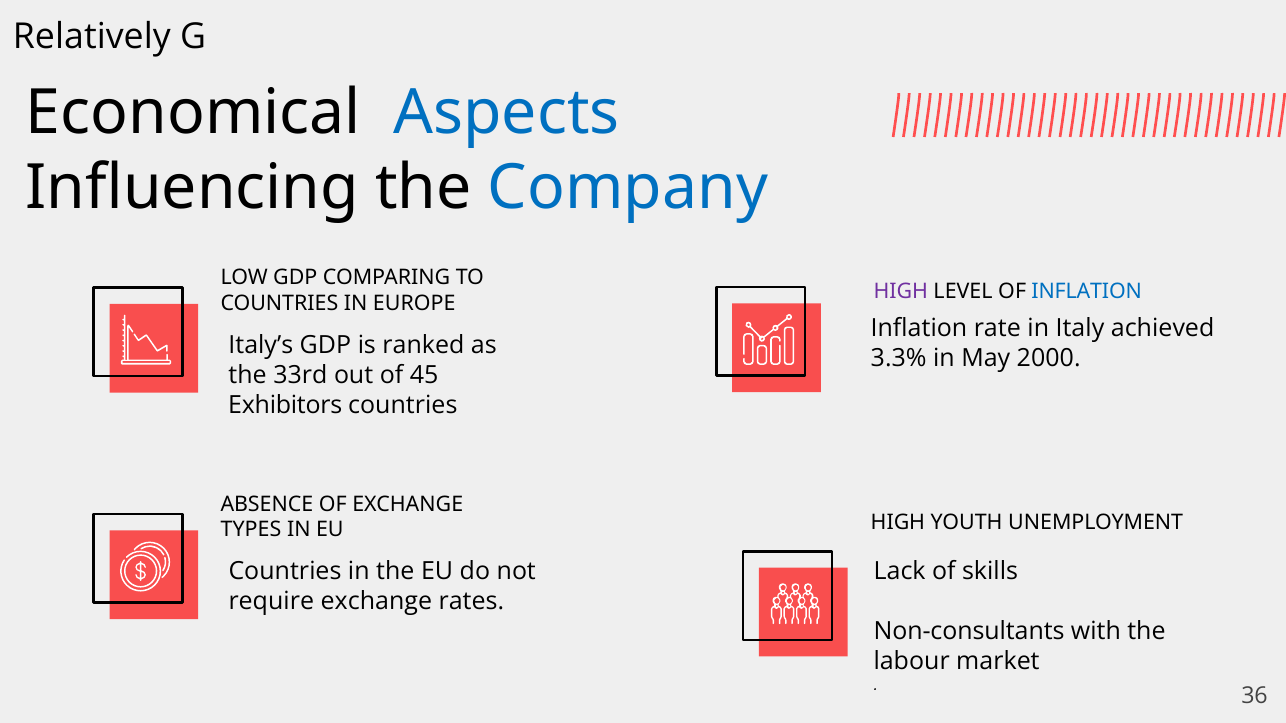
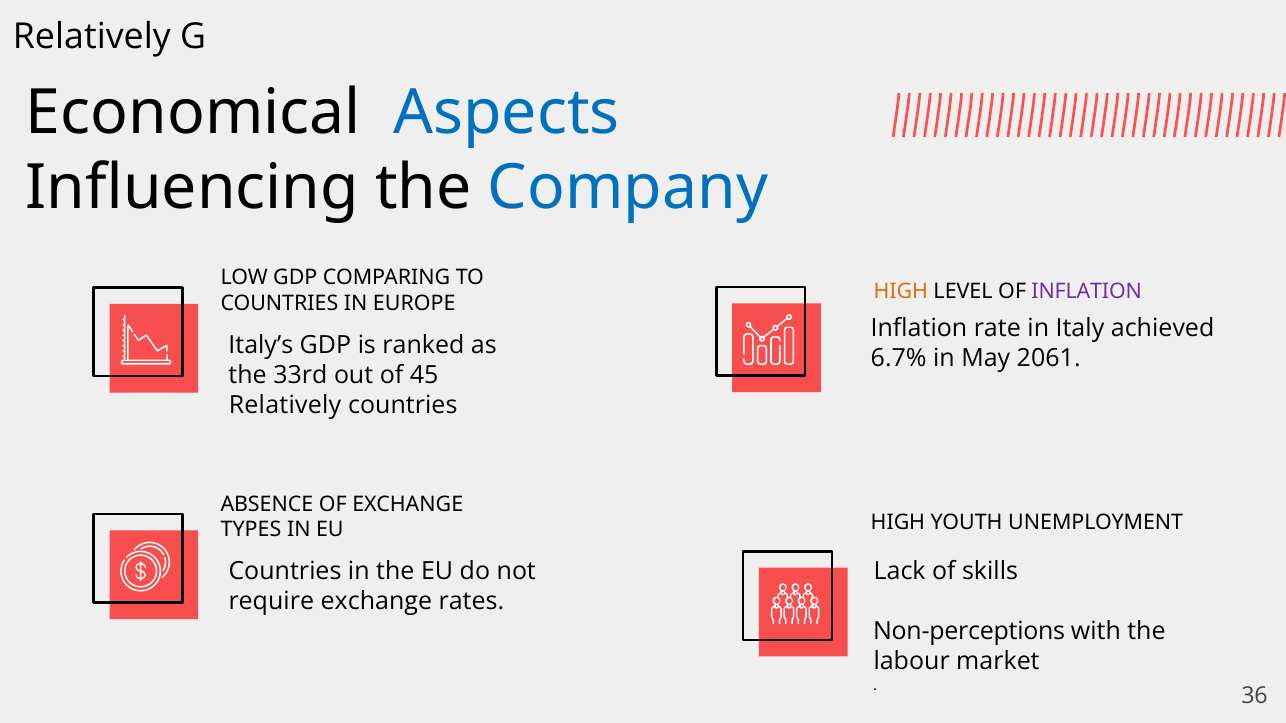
HIGH colour: purple -> orange (901, 291)
INFLATION colour: blue -> purple (1087, 291)
3.3%: 3.3% -> 6.7% (899, 358)
2000: 2000 -> 2061 (1049, 358)
Exhibitors: Exhibitors -> Relatively (285, 405)
Non-consultants: Non-consultants -> Non-perceptions (969, 632)
